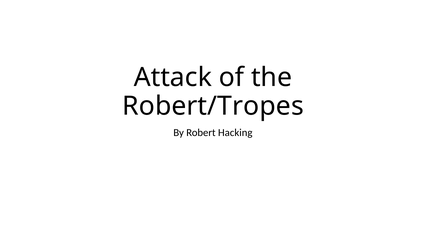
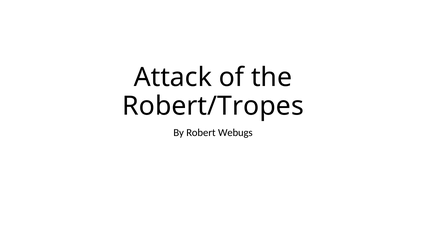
Hacking: Hacking -> Webugs (235, 133)
